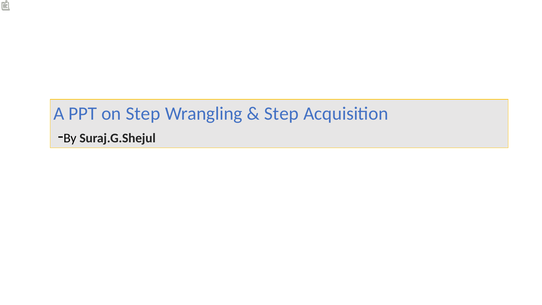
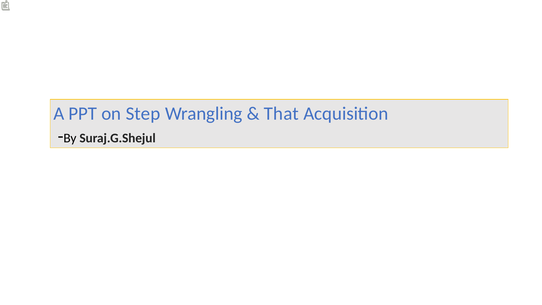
Step: Step -> That (281, 114)
